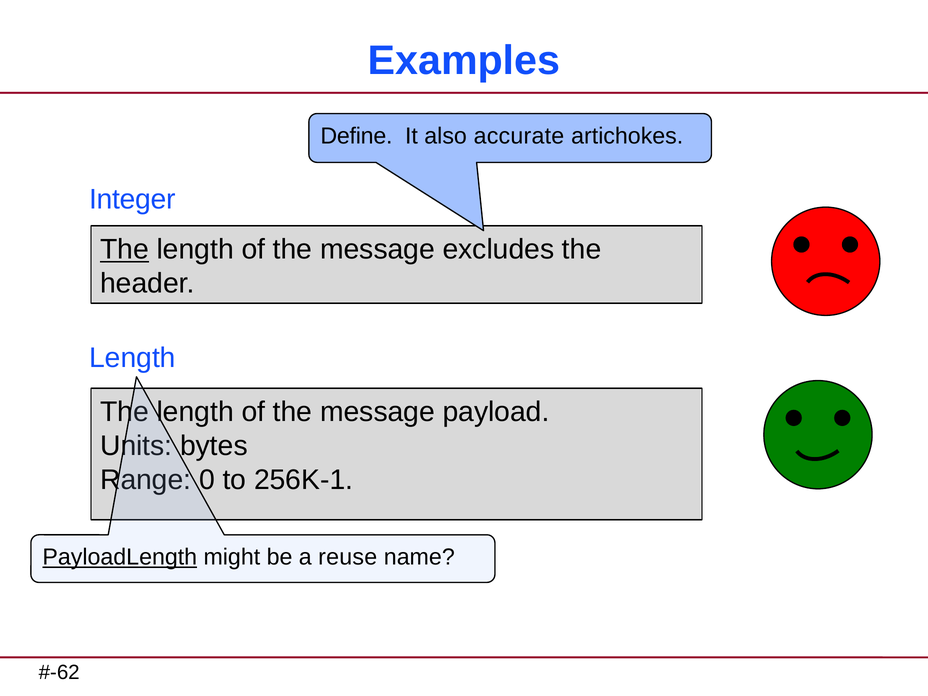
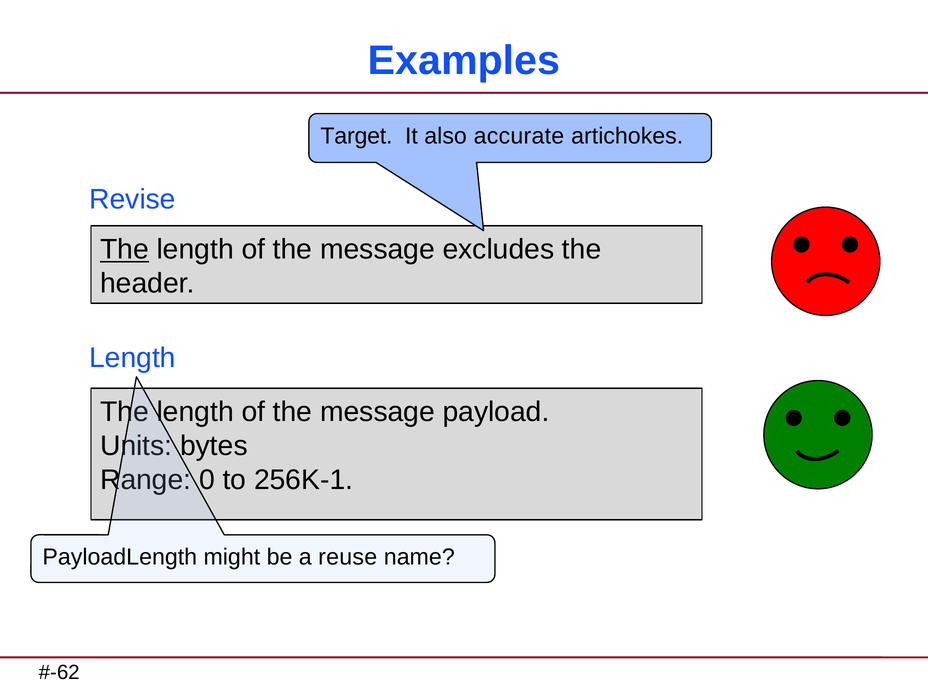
Define: Define -> Target (356, 136)
Integer: Integer -> Revise (132, 199)
PayloadLength underline: present -> none (120, 557)
